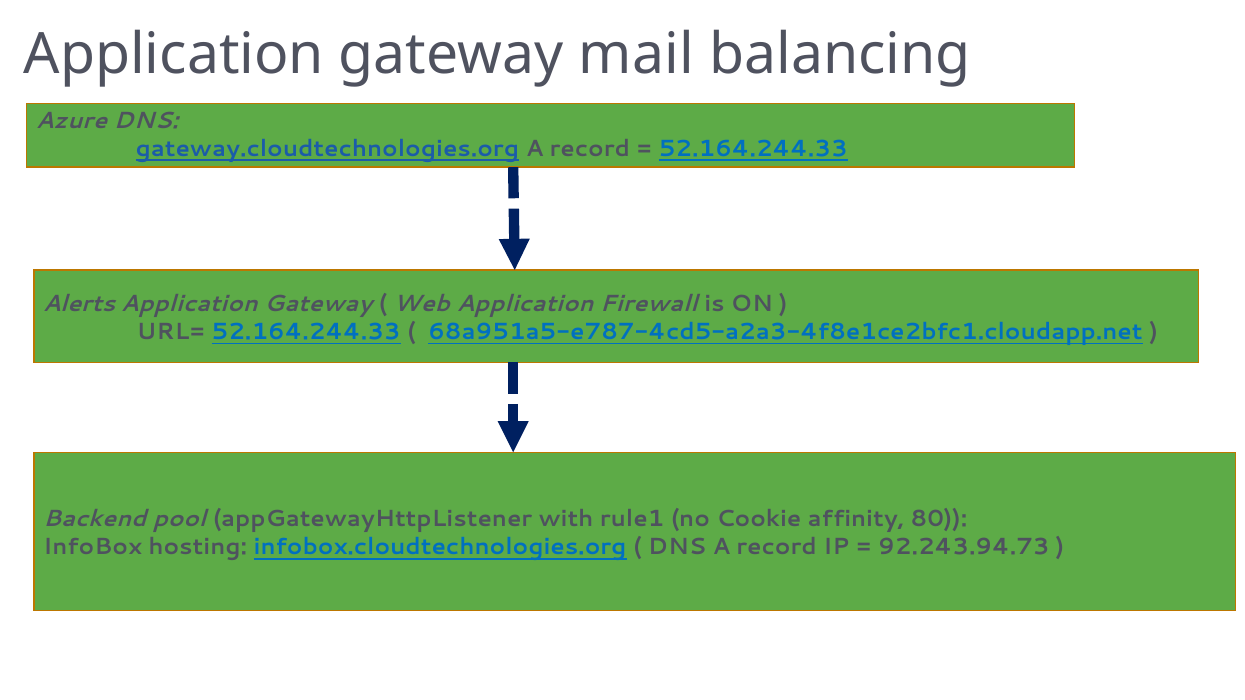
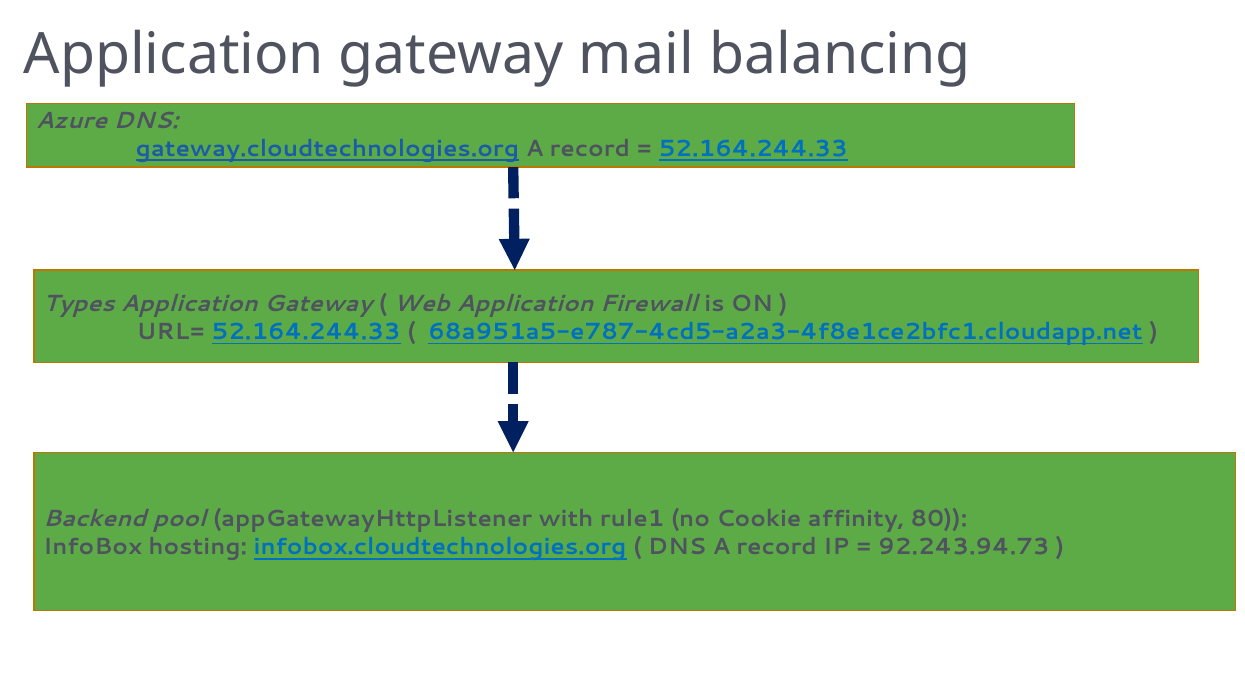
Alerts: Alerts -> Types (79, 304)
